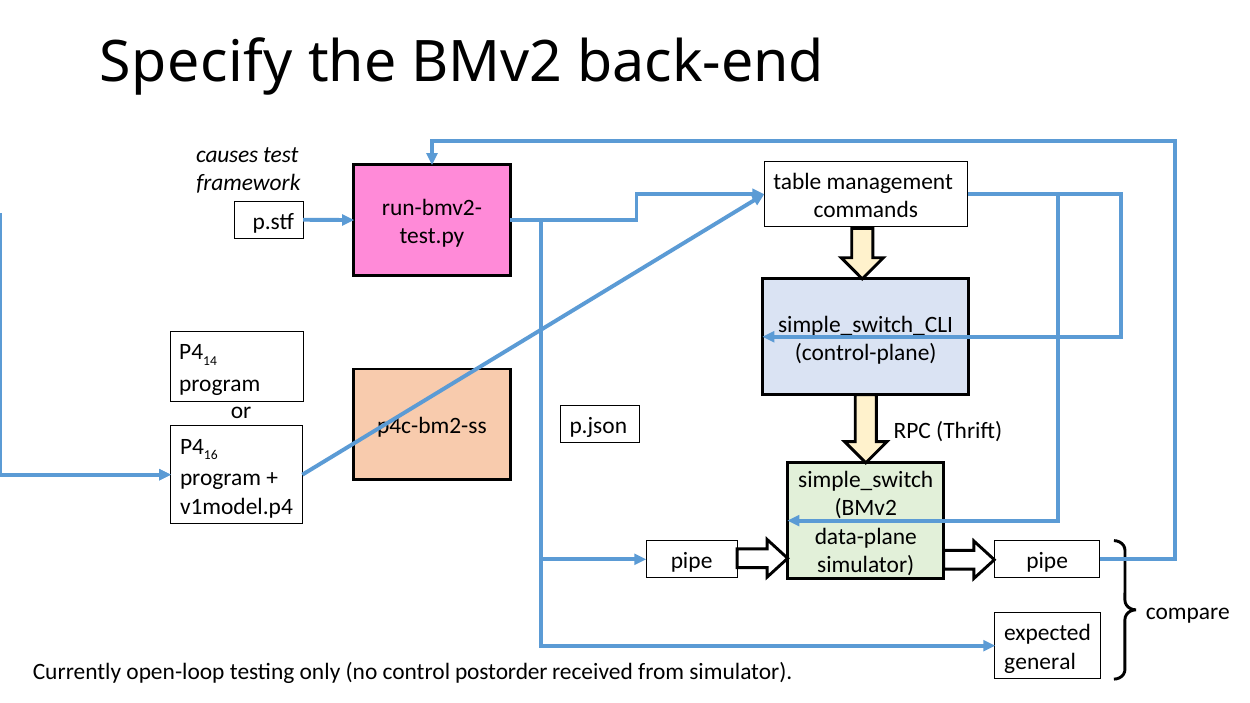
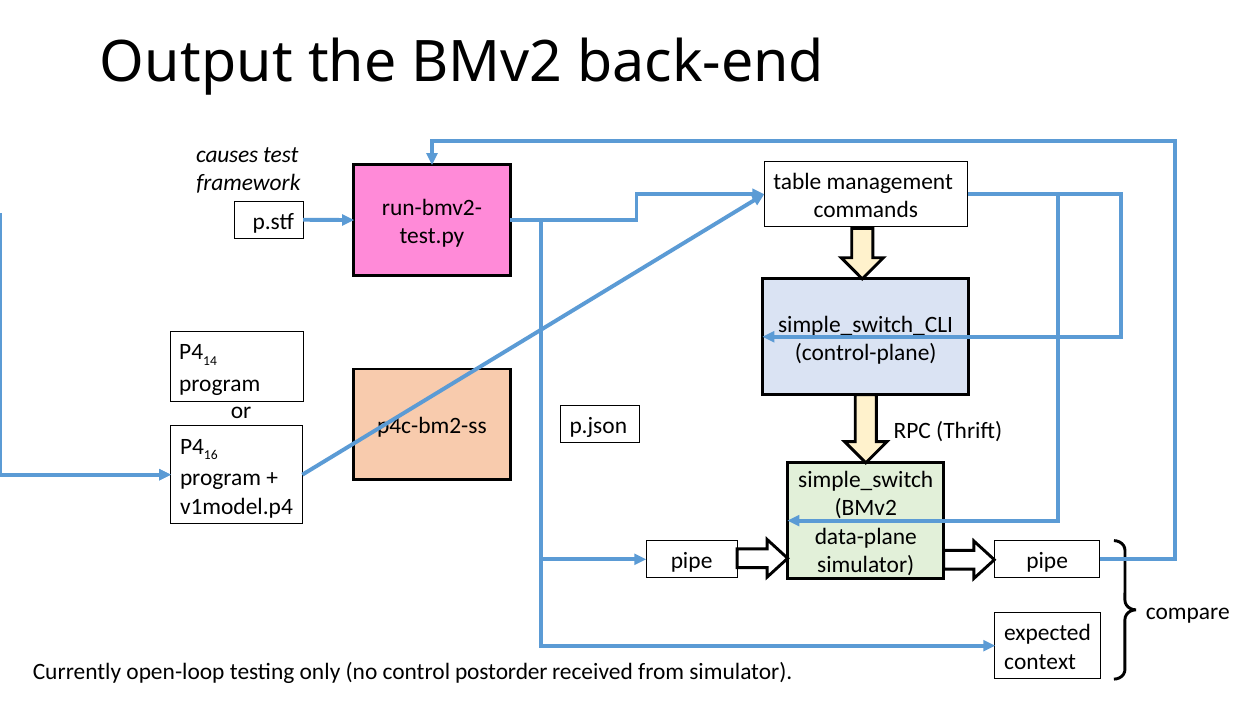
Specify: Specify -> Output (196, 62)
general: general -> context (1040, 661)
